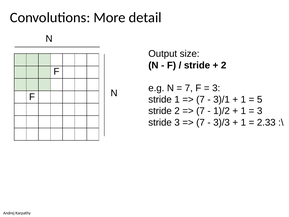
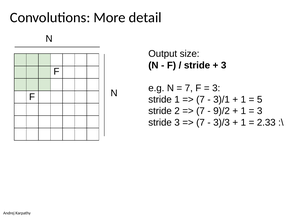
2: 2 -> 3 (224, 65)
1)/2: 1)/2 -> 9)/2 (222, 111)
